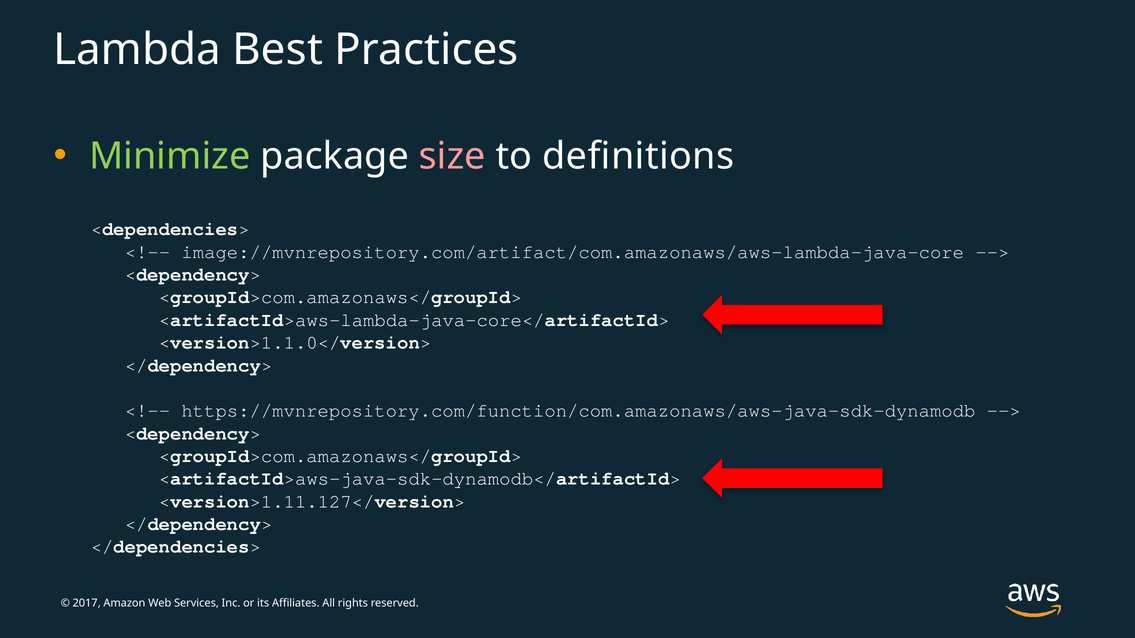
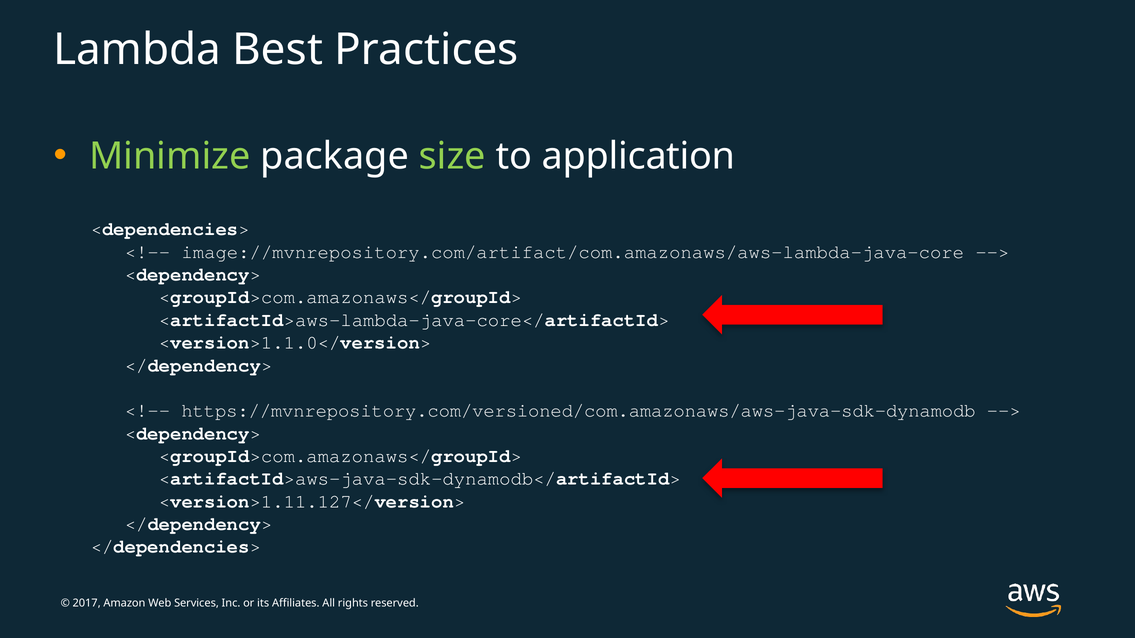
size colour: pink -> light green (452, 156)
definitions: definitions -> application (639, 156)
https://mvnrepository.com/function/com.amazonaws/aws-java-sdk-dynamodb: https://mvnrepository.com/function/com.amazonaws/aws-java-sdk-dynamodb -> https://mvnrepository.com/versioned/com.amazonaws/aws-java-sdk-dynamodb (579, 411)
